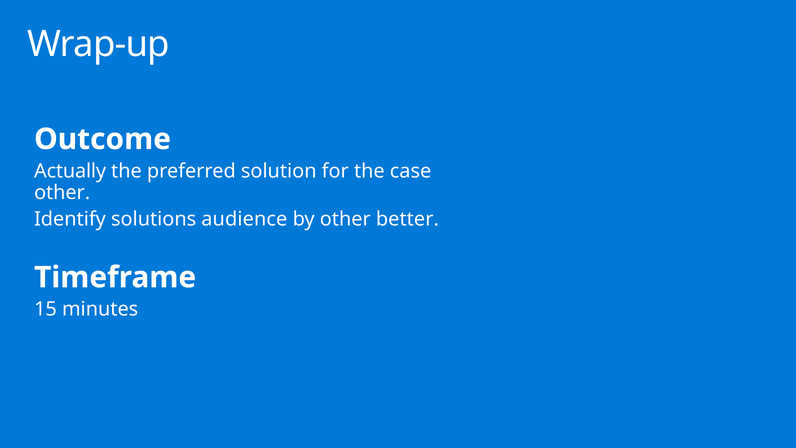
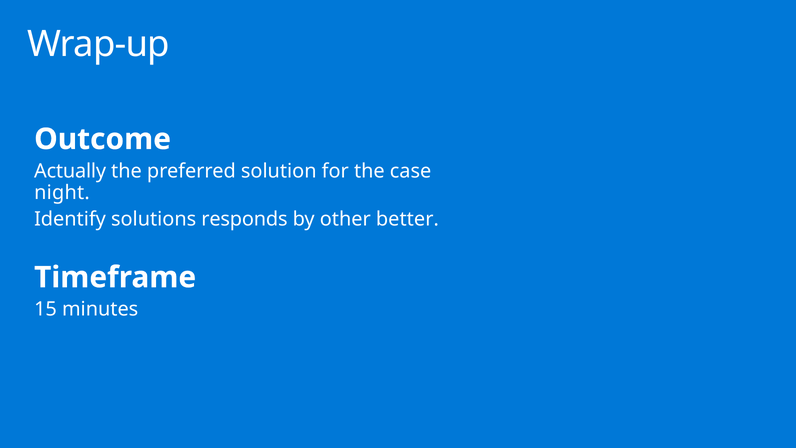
other: other -> night (62, 193)
audience: audience -> responds (244, 219)
